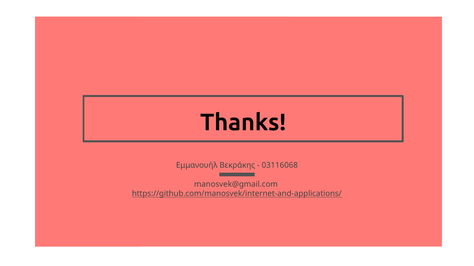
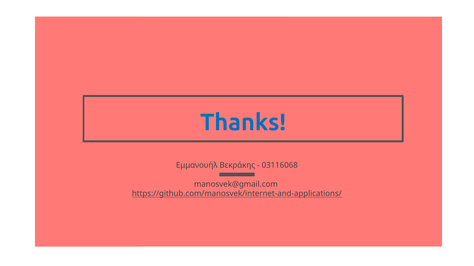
Thanks colour: black -> blue (243, 123)
